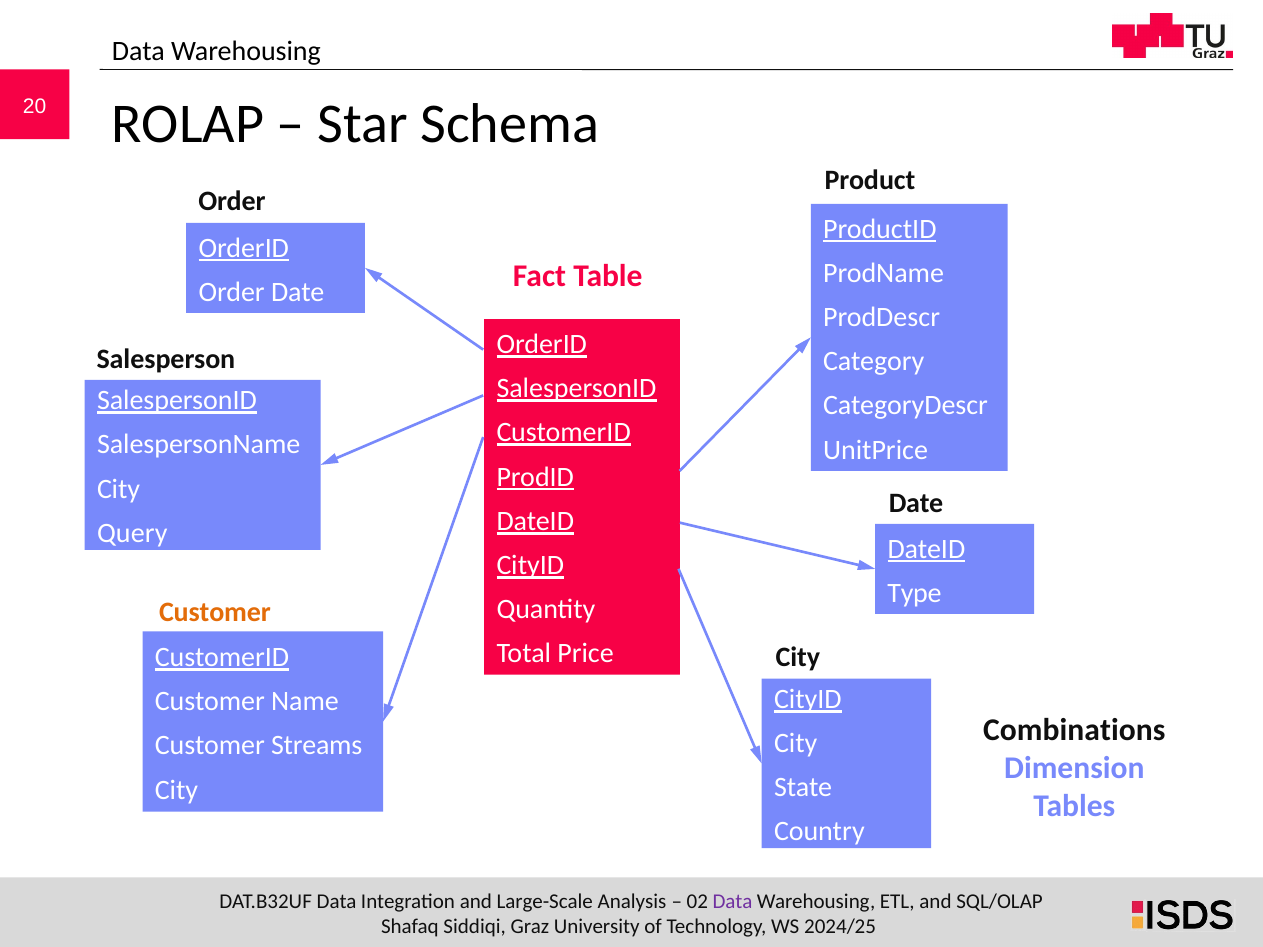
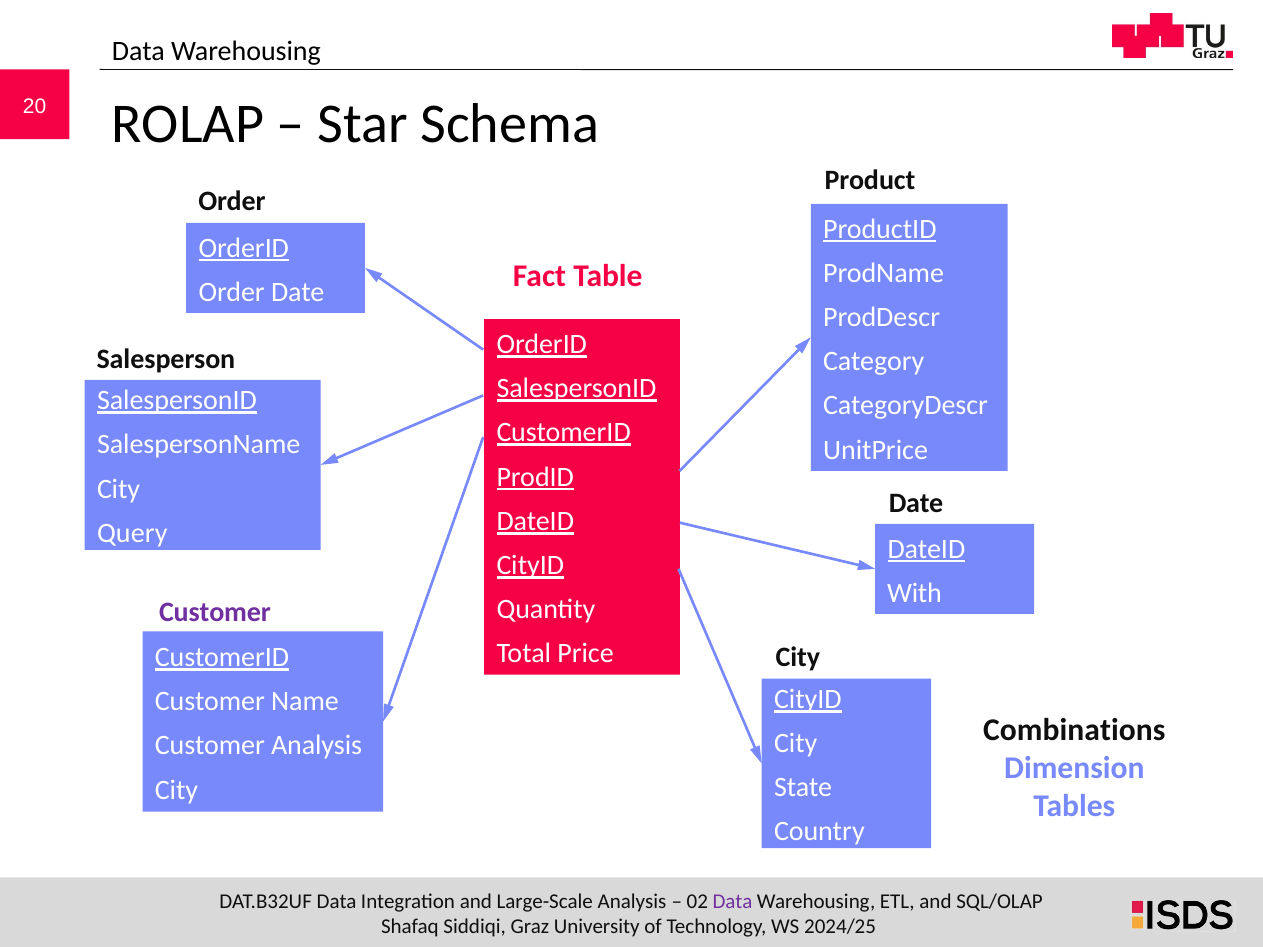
Type: Type -> With (914, 593)
Customer colour: orange -> purple (215, 612)
Customer Streams: Streams -> Analysis (317, 746)
